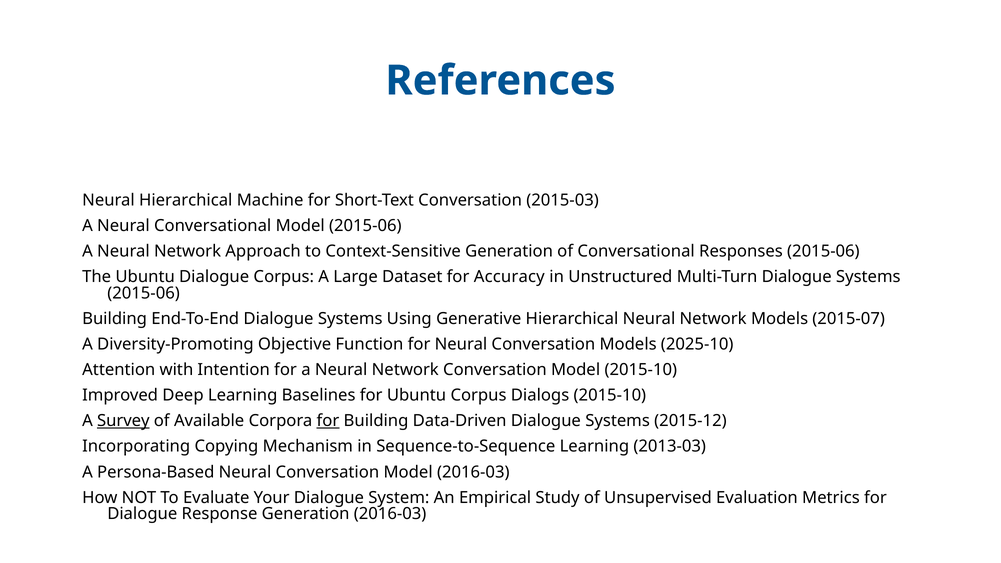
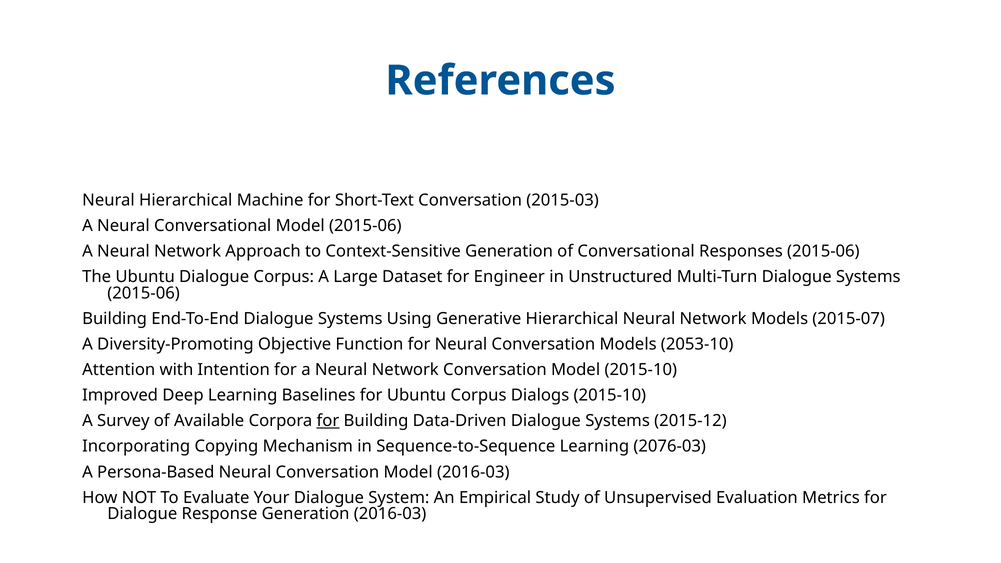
Accuracy: Accuracy -> Engineer (509, 277)
2025-10: 2025-10 -> 2053-10 (697, 344)
Survey underline: present -> none (123, 421)
2013-03: 2013-03 -> 2076-03 (670, 447)
